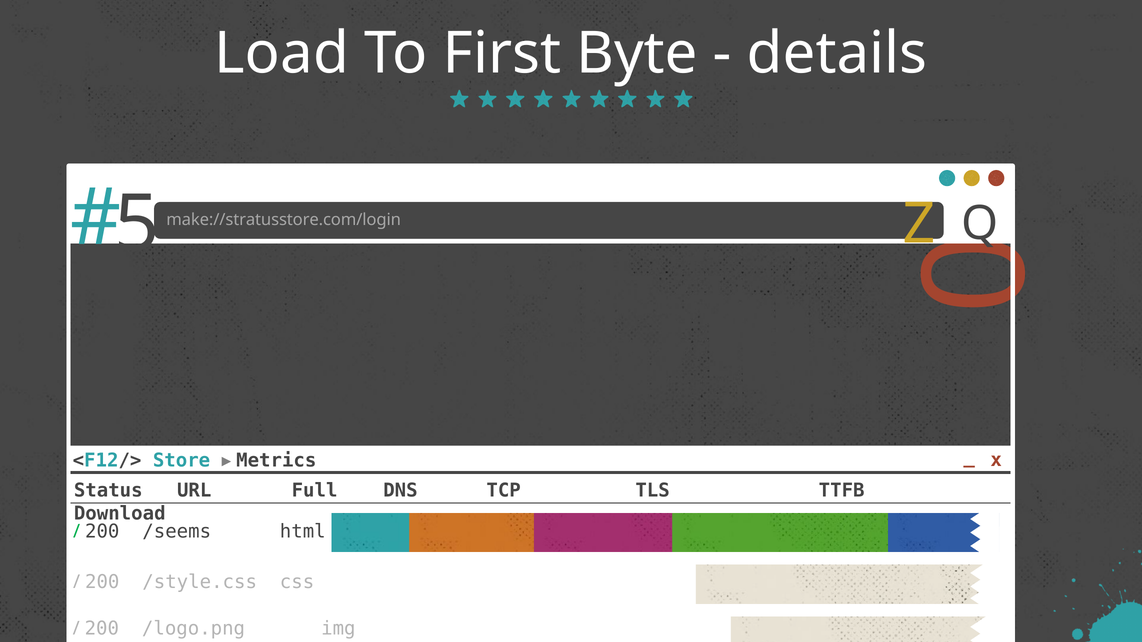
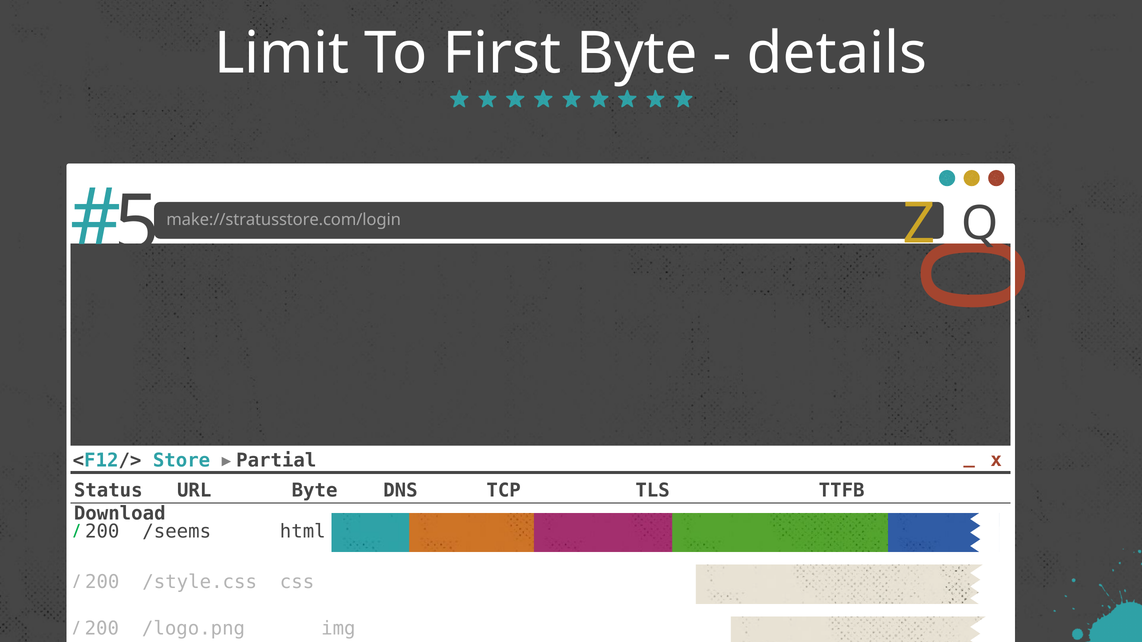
Load: Load -> Limit (282, 54)
Metrics: Metrics -> Partial (276, 461)
URL Full: Full -> Byte (315, 491)
